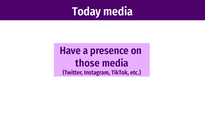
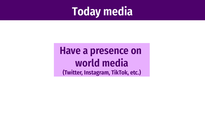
those: those -> world (88, 63)
